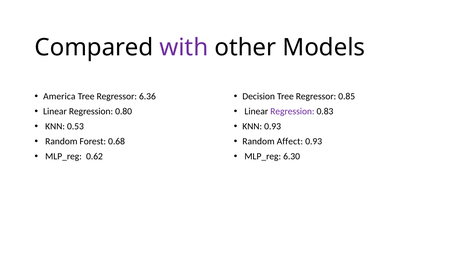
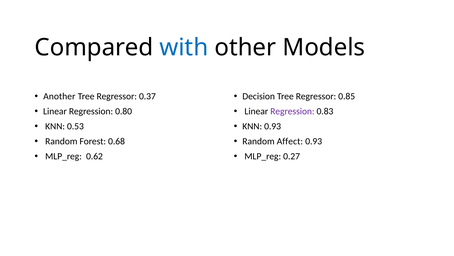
with colour: purple -> blue (184, 47)
America: America -> Another (59, 96)
6.36: 6.36 -> 0.37 (147, 96)
6.30: 6.30 -> 0.27 (292, 156)
